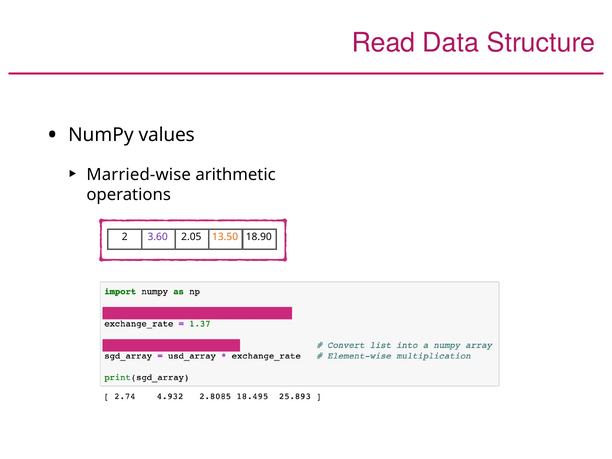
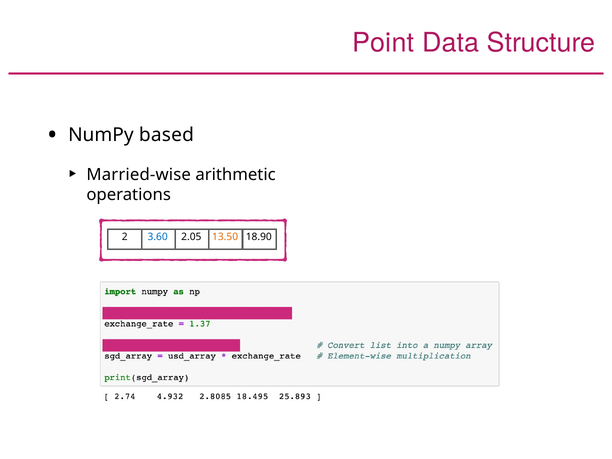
Read: Read -> Point (383, 43)
values: values -> based (166, 135)
3.60 colour: purple -> blue (158, 237)
